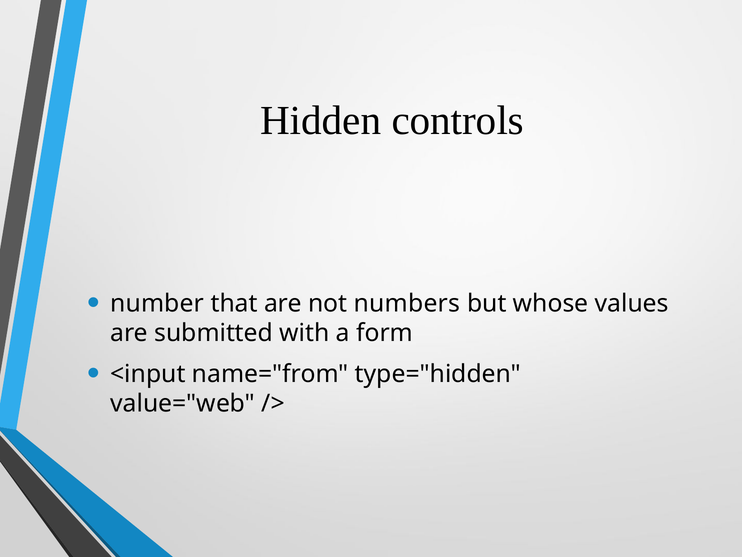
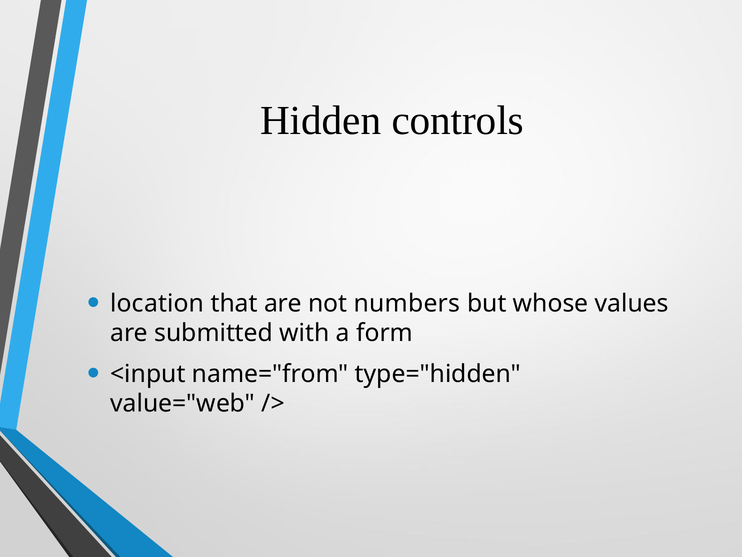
number: number -> location (157, 303)
